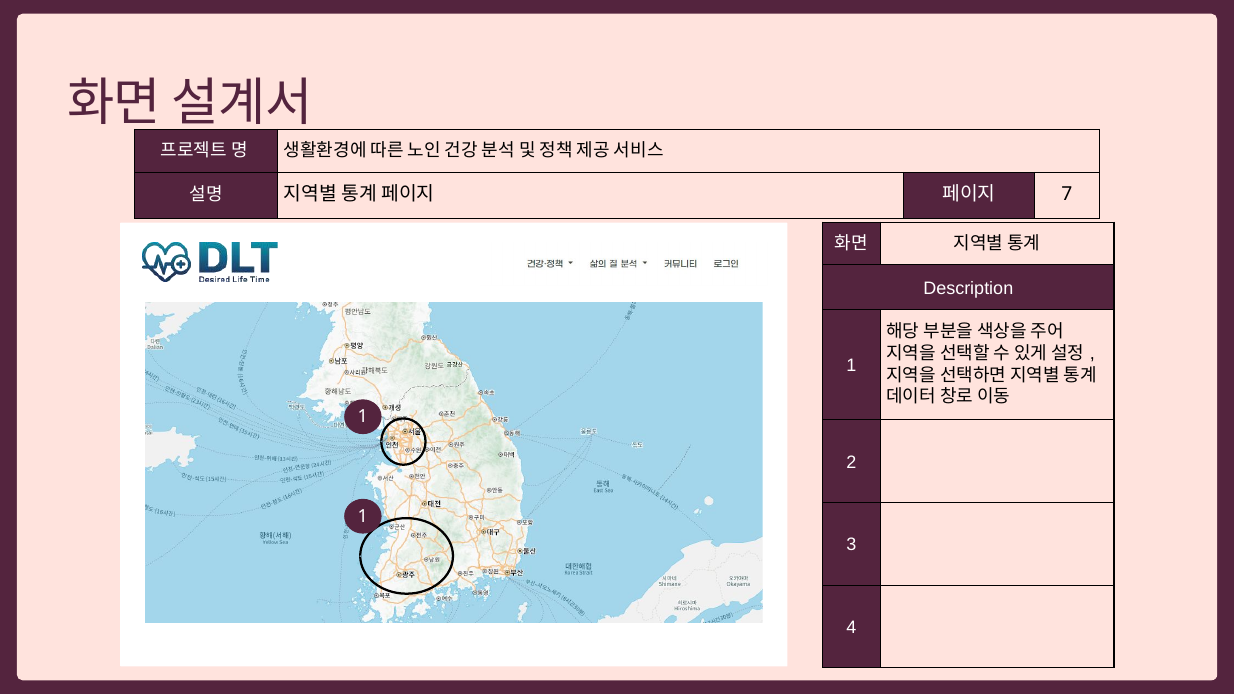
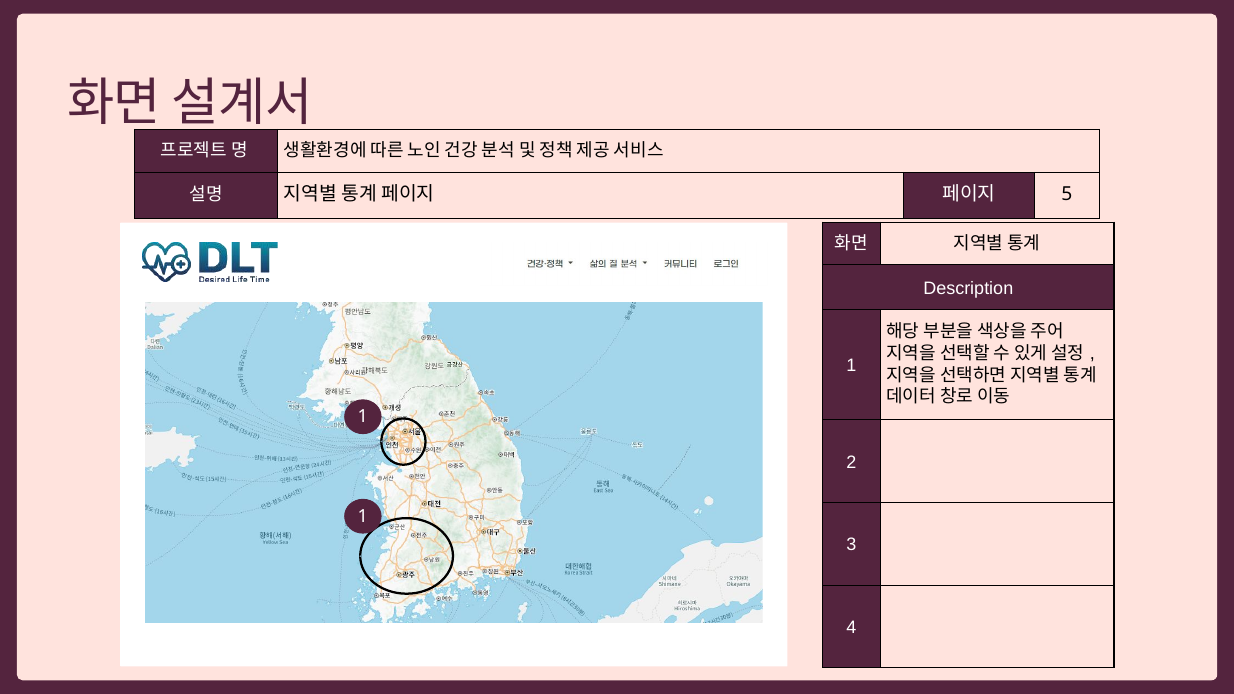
7: 7 -> 5 (1067, 194)
